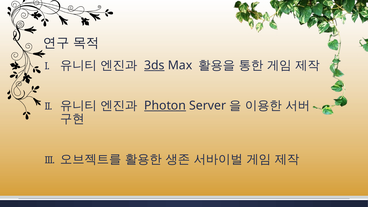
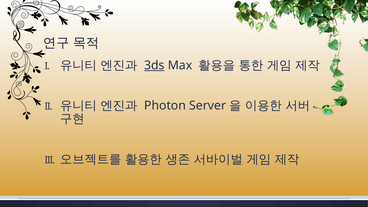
Photon underline: present -> none (165, 106)
